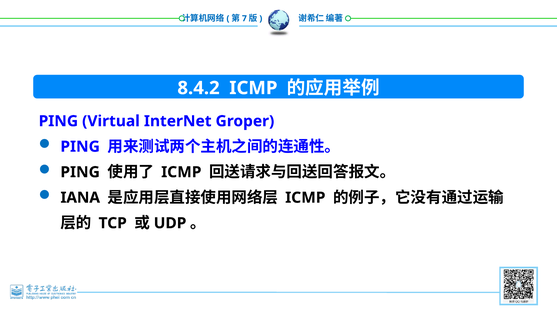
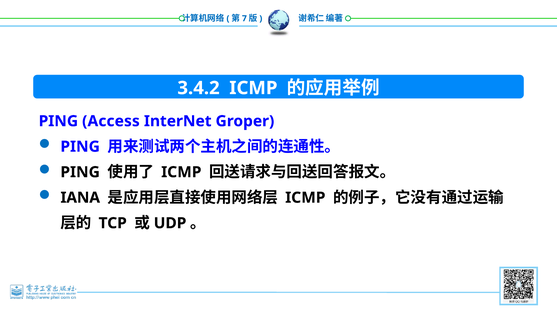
8.4.2: 8.4.2 -> 3.4.2 (199, 88)
Virtual: Virtual -> Access (111, 121)
